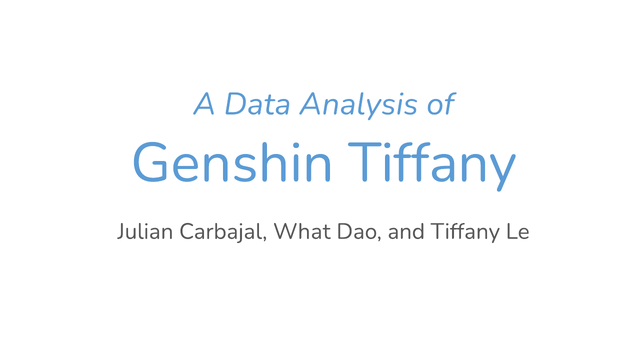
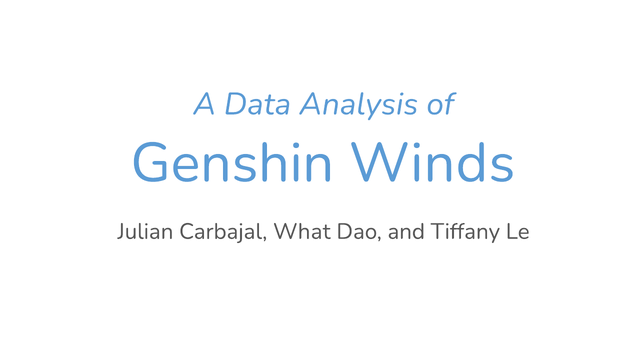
Genshin Tiffany: Tiffany -> Winds (432, 163)
